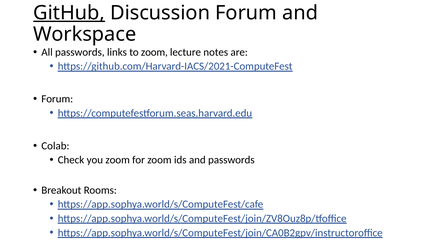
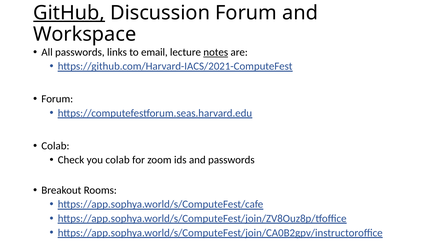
to zoom: zoom -> email (154, 52)
notes underline: none -> present (216, 52)
you zoom: zoom -> colab (118, 160)
